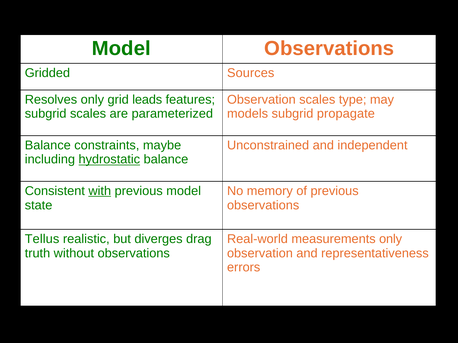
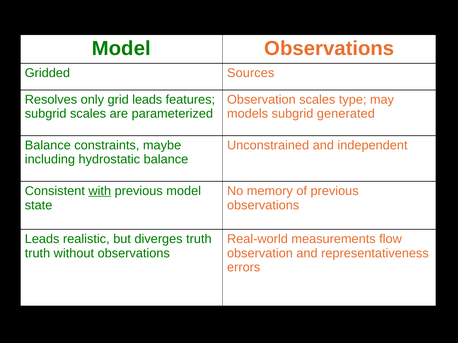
propagate: propagate -> generated (346, 114)
hydrostatic underline: present -> none (109, 160)
Tellus: Tellus -> Leads (42, 239)
diverges drag: drag -> truth (199, 239)
measurements only: only -> flow (391, 239)
